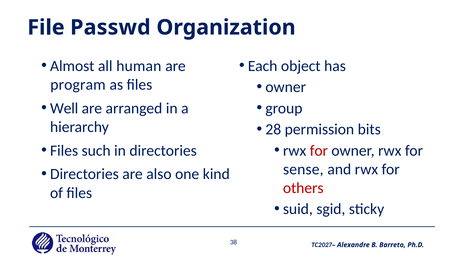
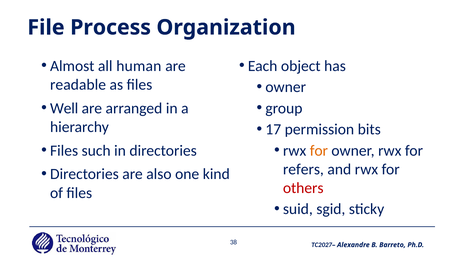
Passwd: Passwd -> Process (111, 27)
program: program -> readable (78, 85)
28: 28 -> 17 (273, 129)
for colour: red -> orange (319, 150)
sense: sense -> refers (303, 169)
